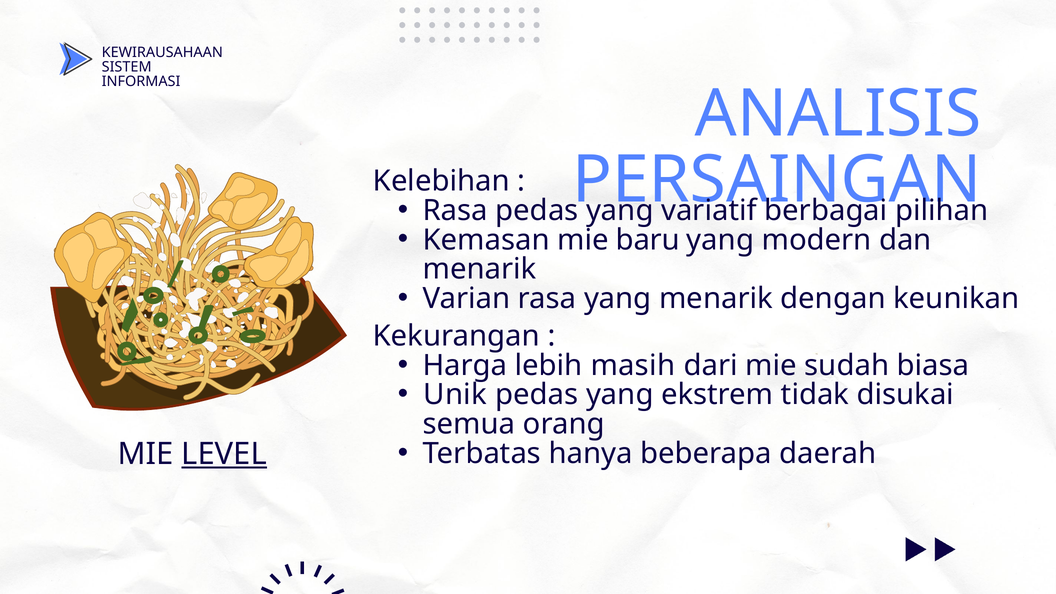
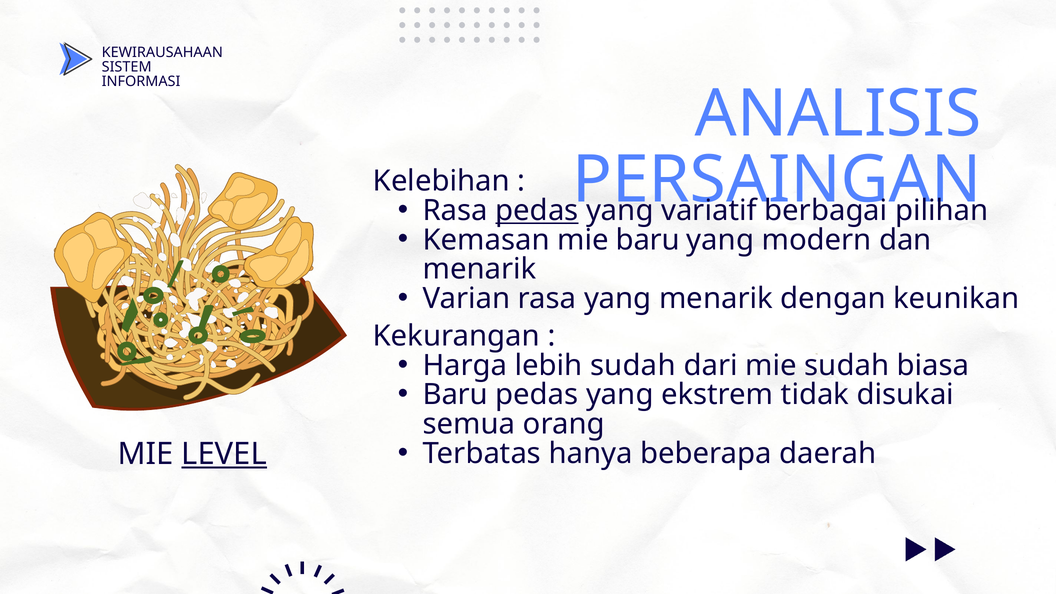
pedas underline: none -> present (537, 211)
lebih masih: masih -> sudah (633, 365)
Unik: Unik -> Baru (455, 395)
